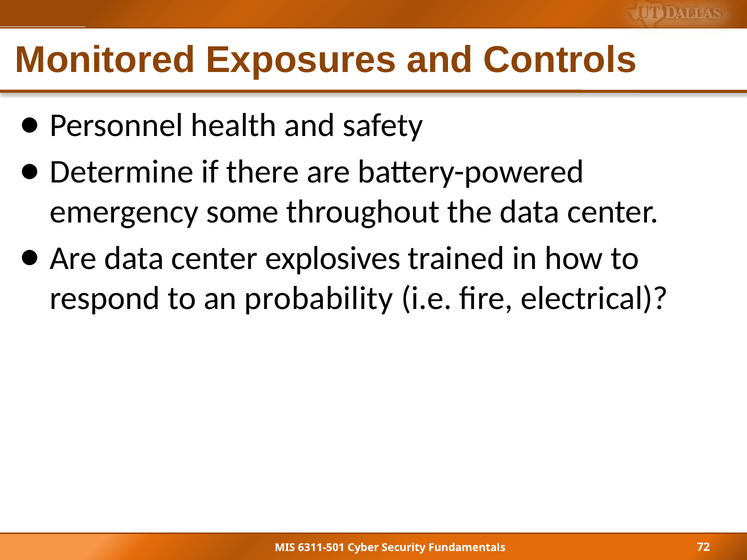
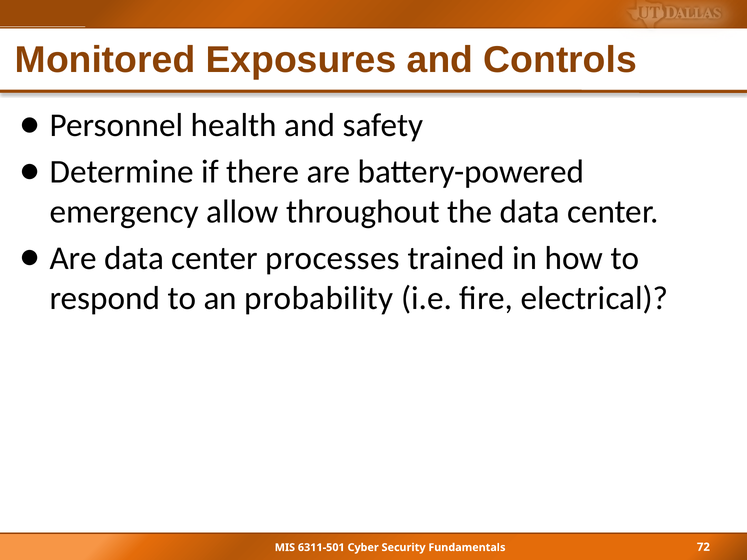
some: some -> allow (242, 212)
explosives: explosives -> processes (333, 258)
